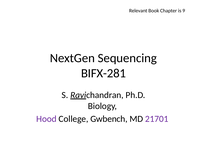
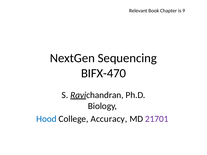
BIFX-281: BIFX-281 -> BIFX-470 (104, 73)
Hood colour: purple -> blue (46, 119)
Gwbench: Gwbench -> Accuracy (109, 119)
